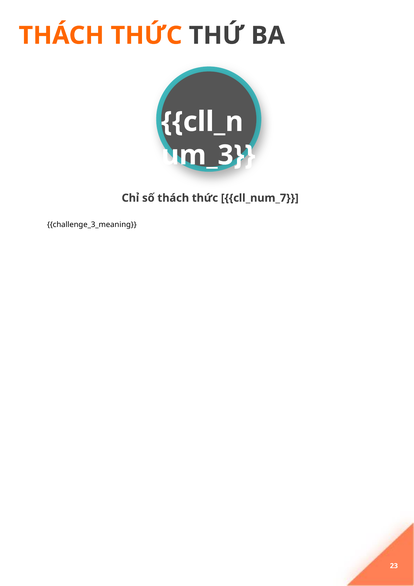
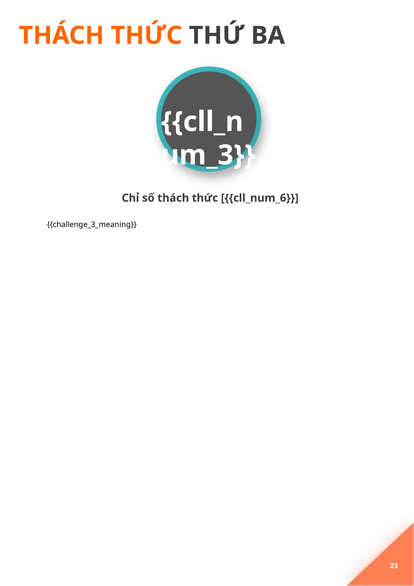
cll_num_7: cll_num_7 -> cll_num_6 (260, 198)
